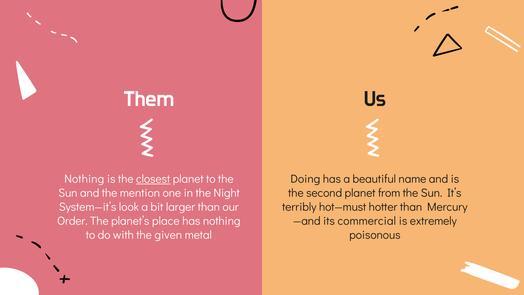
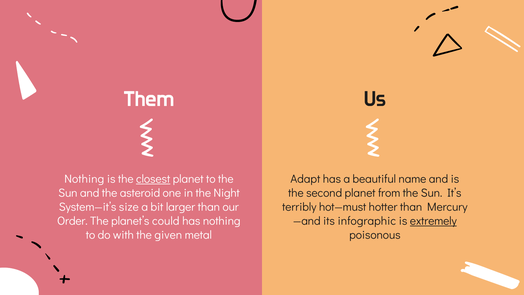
Doing: Doing -> Adapt (305, 179)
mention: mention -> asteroid (140, 193)
look: look -> size (129, 207)
place: place -> could (166, 221)
commercial: commercial -> infographic (367, 221)
extremely underline: none -> present (433, 221)
